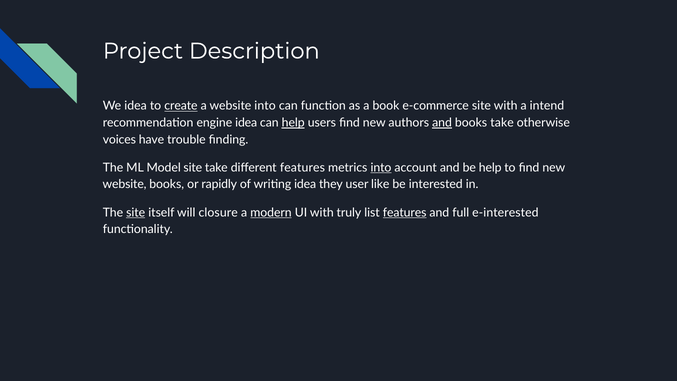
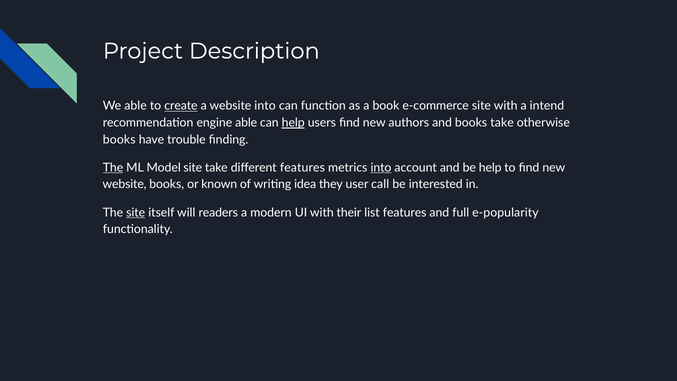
We idea: idea -> able (136, 106)
engine idea: idea -> able (246, 123)
and underline: present -> none (442, 123)
voices: voices -> books (119, 139)
The underline: none -> present (113, 168)
rapidly: rapidly -> known (219, 184)
like: like -> call (380, 184)
closure: closure -> readers (218, 212)
modern underline: present -> none (271, 212)
truly: truly -> their (349, 212)
features underline: present -> none (405, 212)
e-interested: e-interested -> e-popularity (505, 212)
